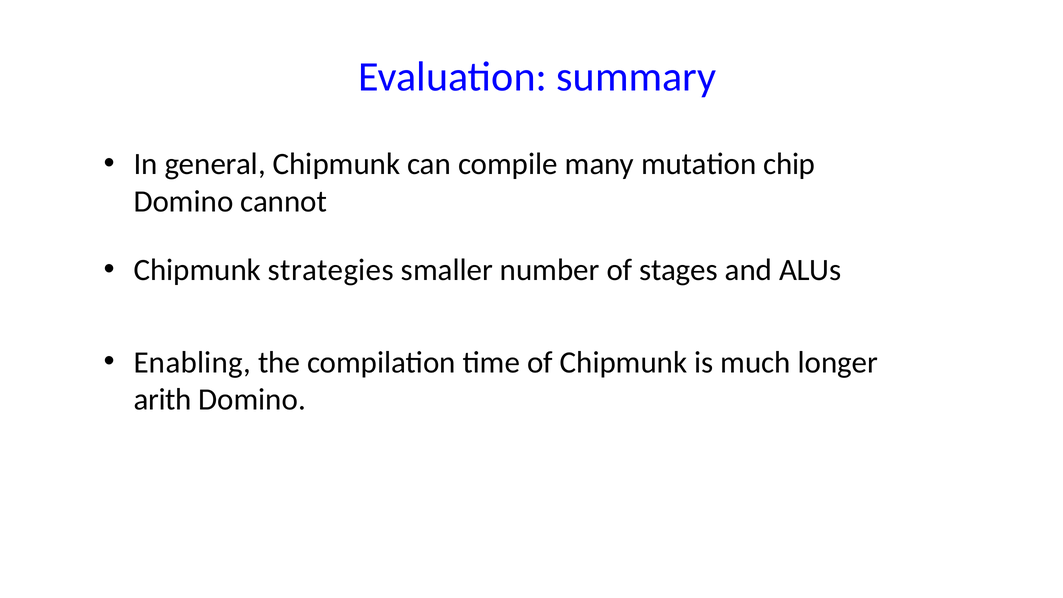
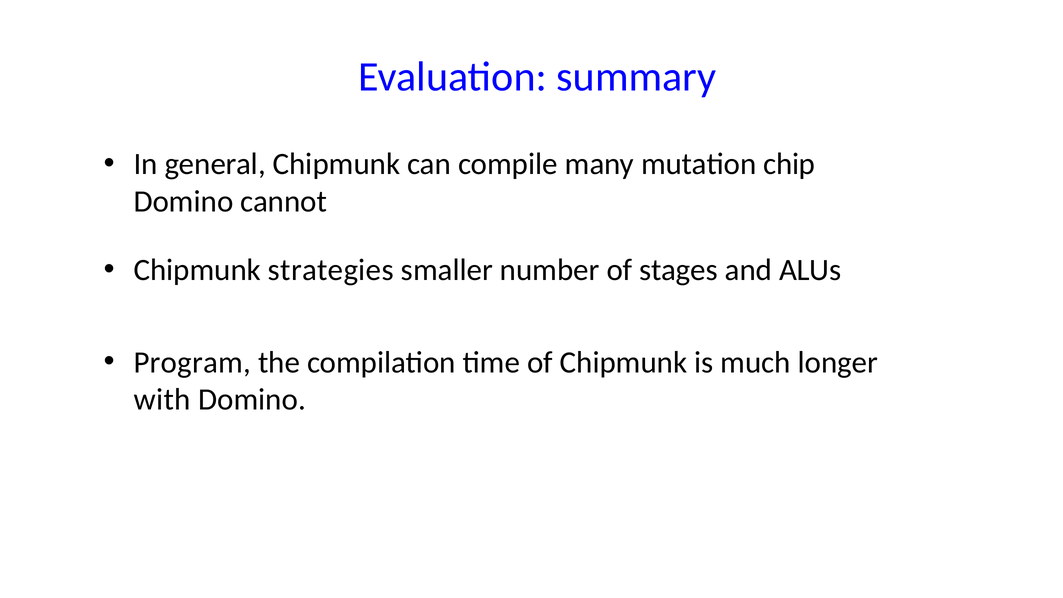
Enabling: Enabling -> Program (192, 362)
arith: arith -> with (162, 400)
